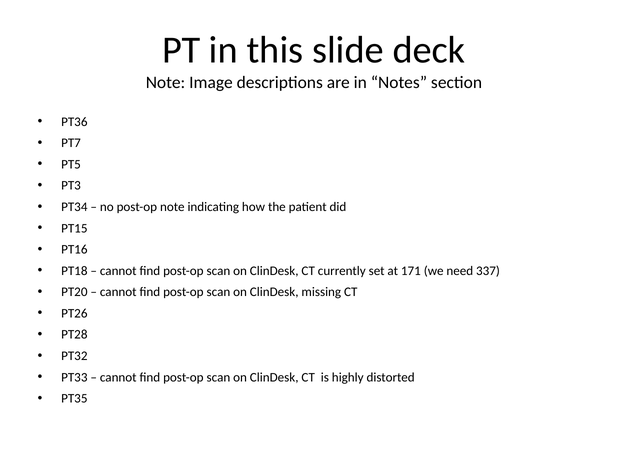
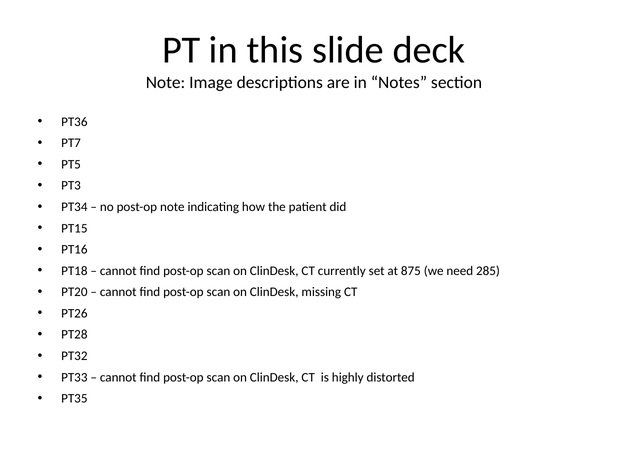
171: 171 -> 875 (411, 271)
337: 337 -> 285 (488, 271)
